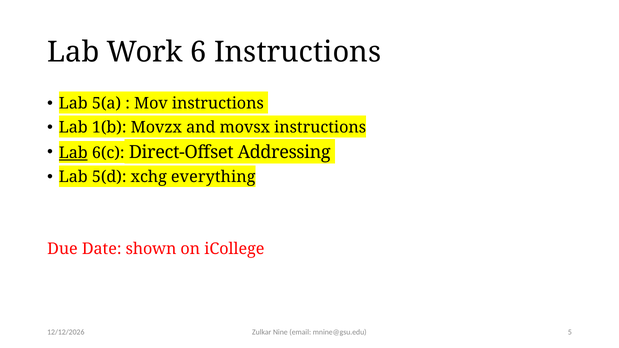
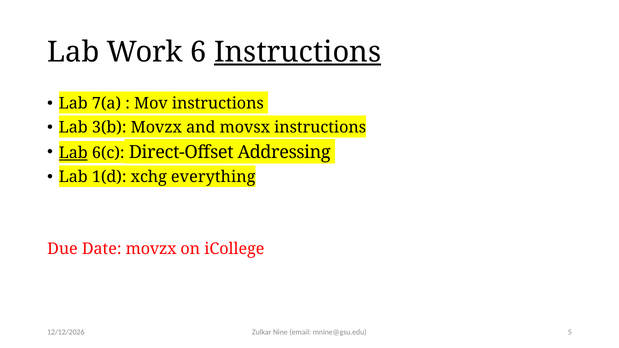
Instructions underline: none -> present (298, 52)
5(a: 5(a -> 7(a (107, 104)
1(b: 1(b -> 3(b (109, 127)
5(d: 5(d -> 1(d (109, 177)
Date shown: shown -> movzx (151, 249)
